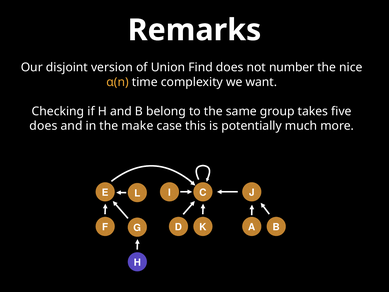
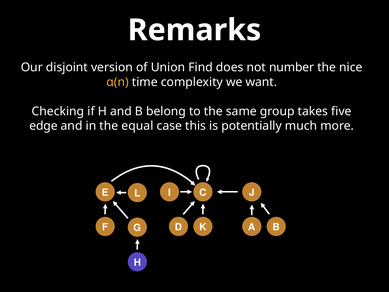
does: does -> edge (44, 126)
make: make -> equal (137, 126)
